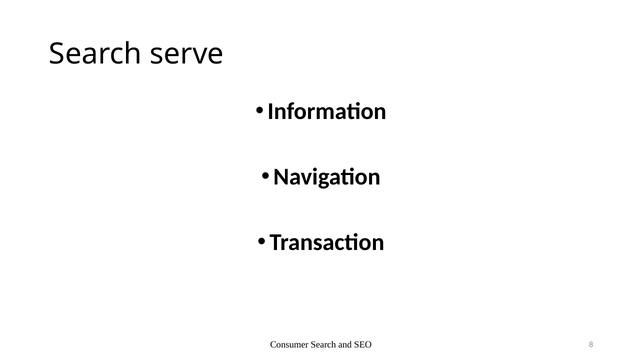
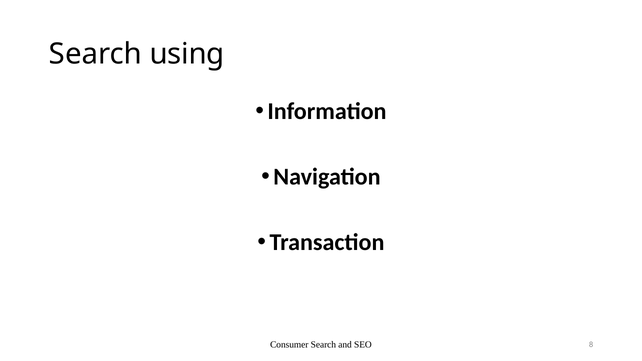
serve: serve -> using (187, 54)
